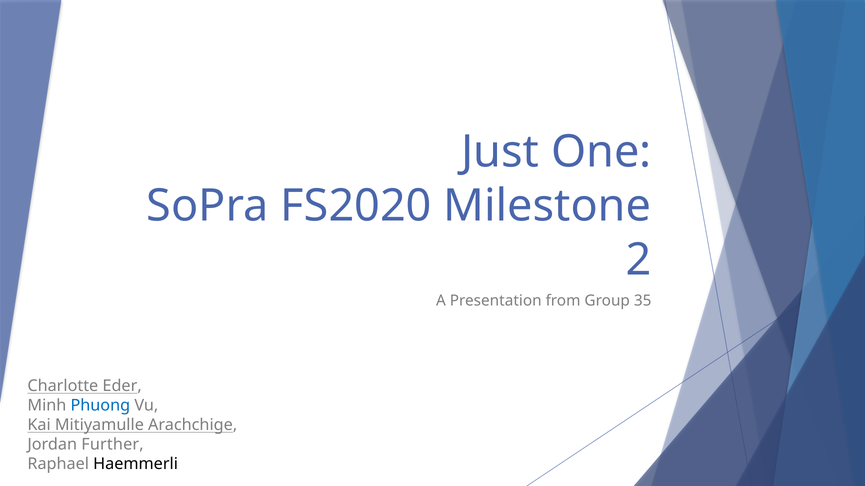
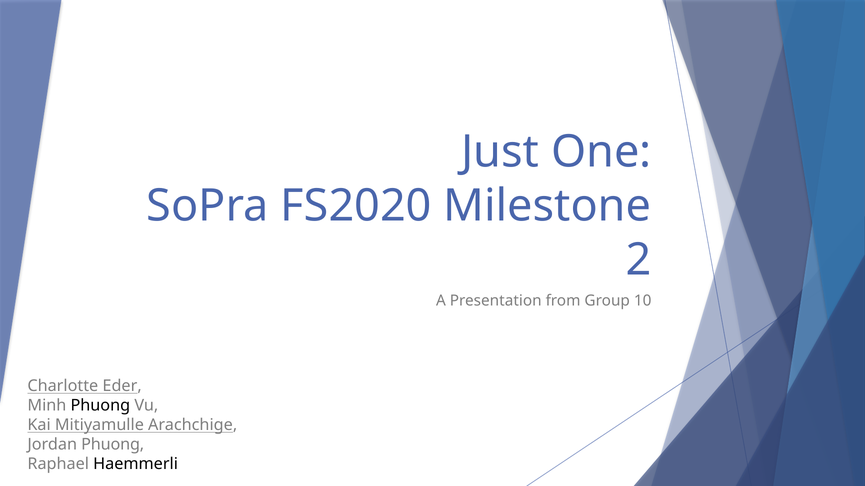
35: 35 -> 10 (643, 301)
Phuong colour: blue -> black (100, 406)
Jordan Further: Further -> Phuong (113, 445)
